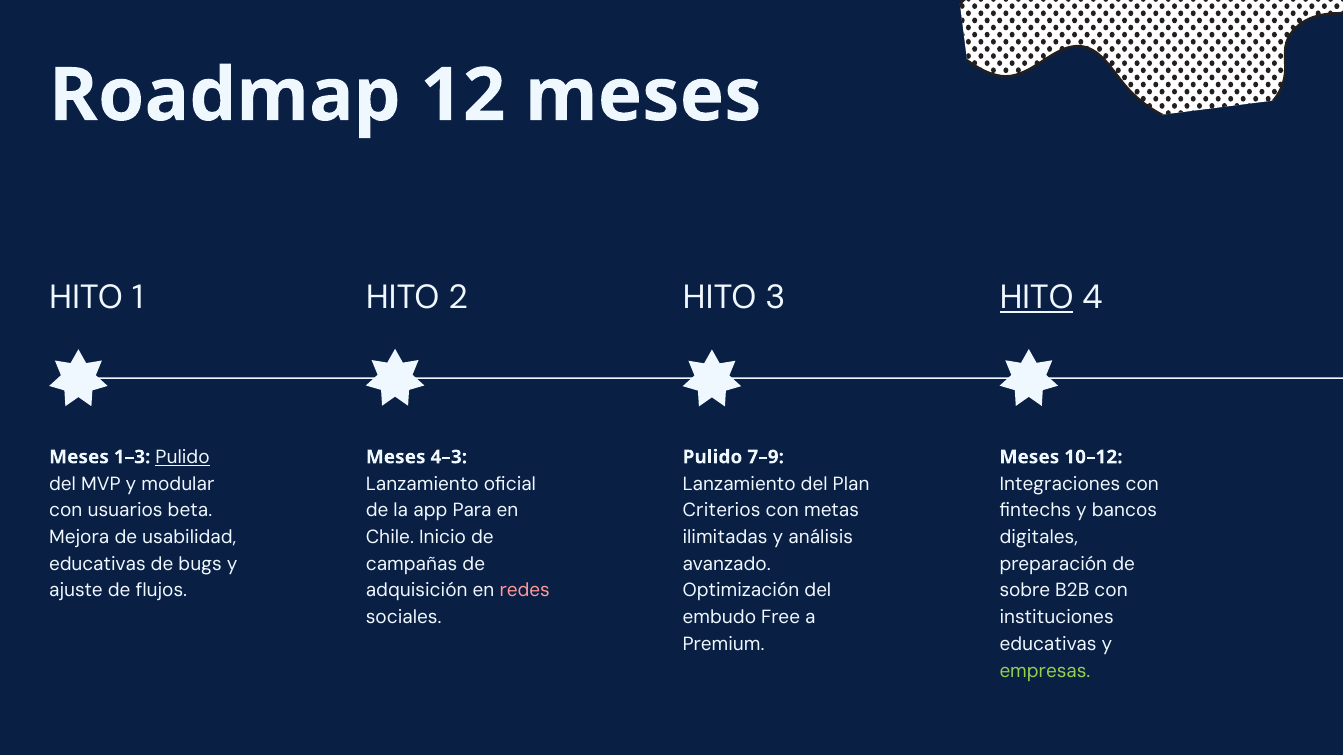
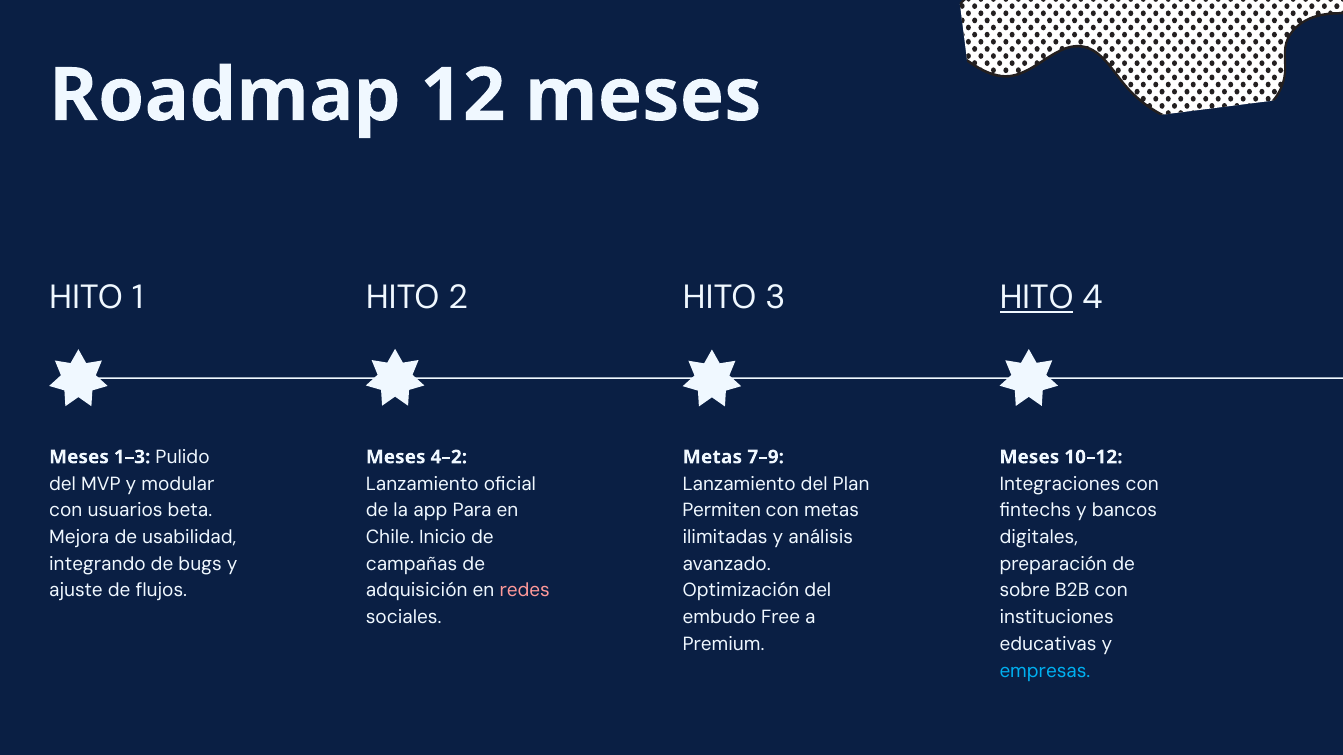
Pulido underline: present -> none (183, 457)
4–3: 4–3 -> 4–2 (449, 457)
Pulido: Pulido -> Metas (712, 457)
Criterios: Criterios -> Permiten (722, 511)
educativas: educativas -> integrando (97, 564)
empresas colour: light green -> light blue (1045, 671)
